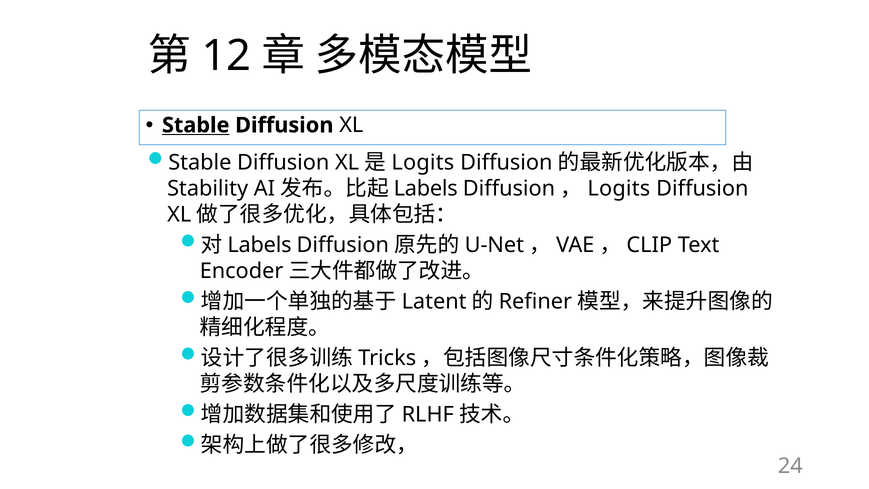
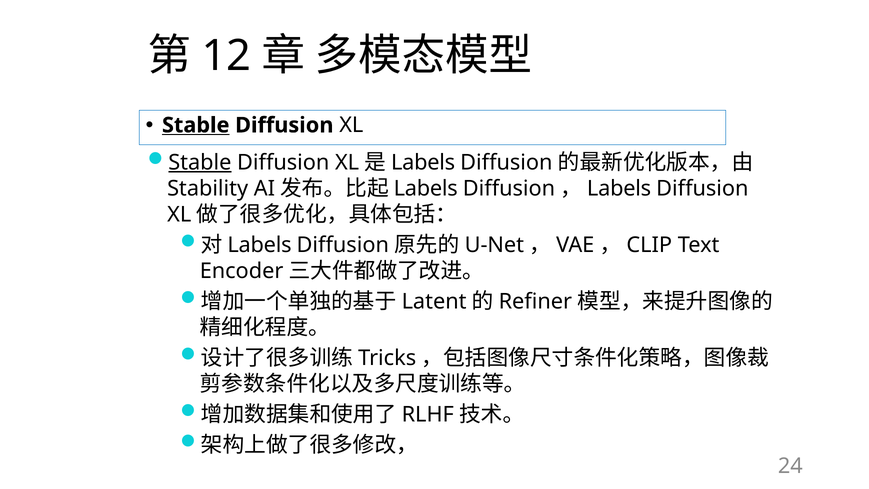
Stable underline: none -> present (200, 162)
Logits: Logits -> Labels (423, 162)
Logits: Logits -> Labels (619, 188)
